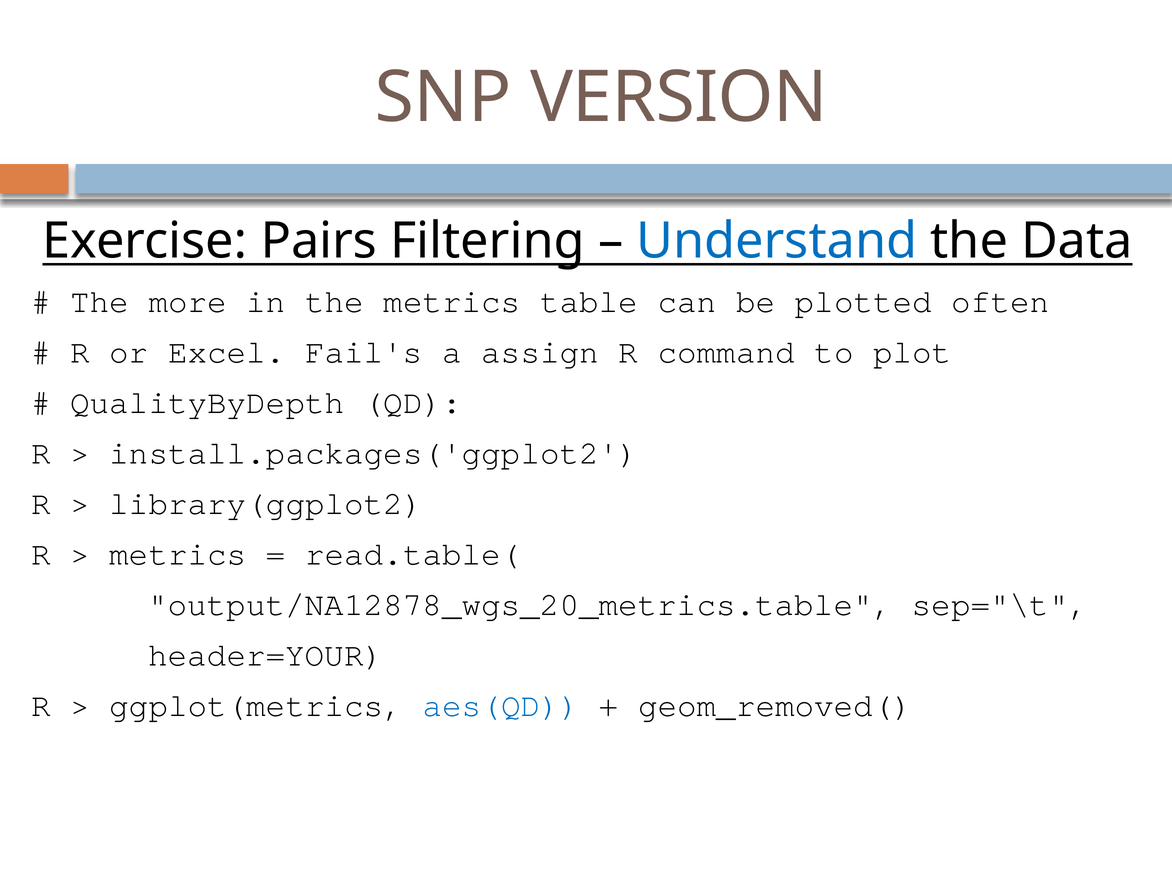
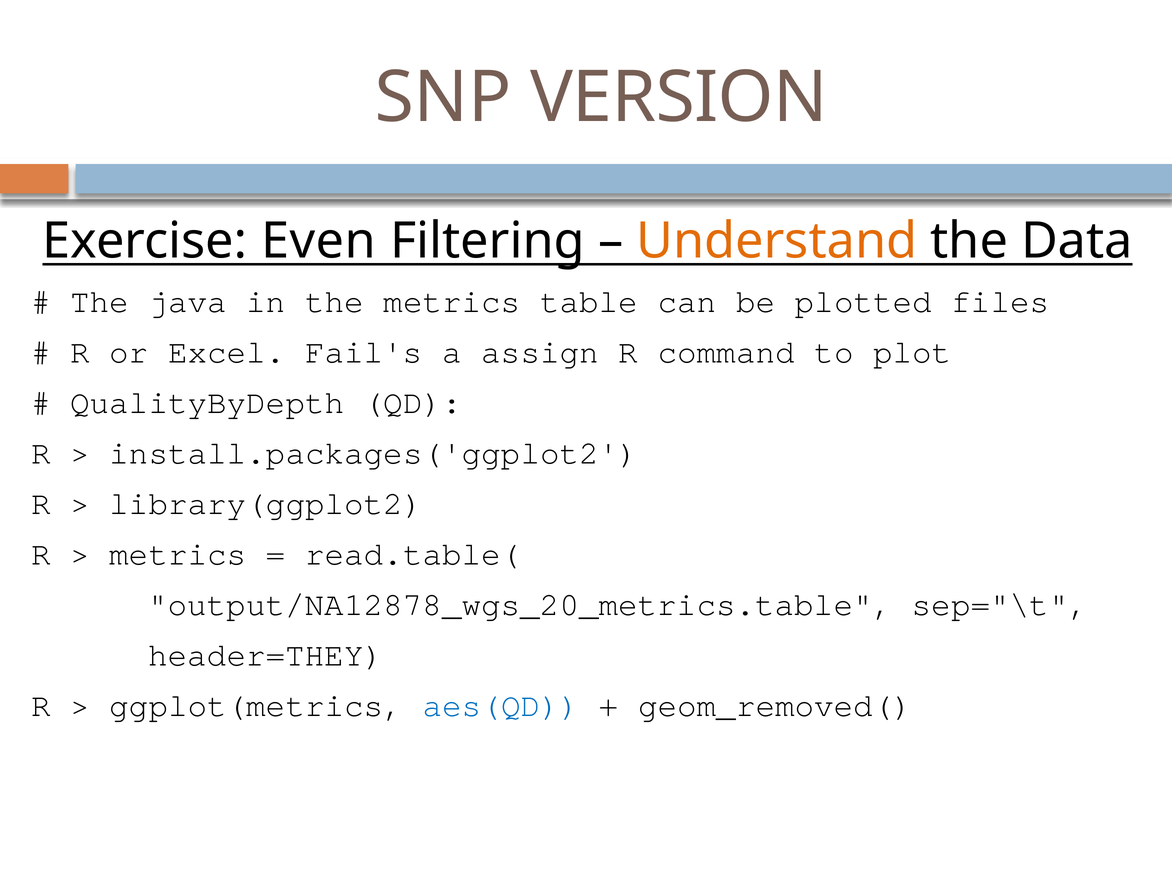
Pairs: Pairs -> Even (319, 241)
Understand colour: blue -> orange (777, 241)
more: more -> java (188, 301)
often: often -> files (1000, 301)
header=YOUR: header=YOUR -> header=THEY (266, 655)
